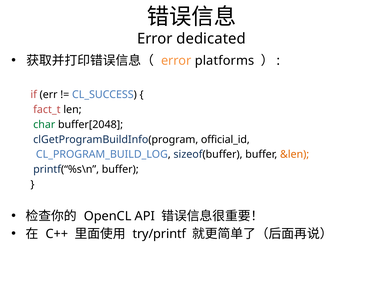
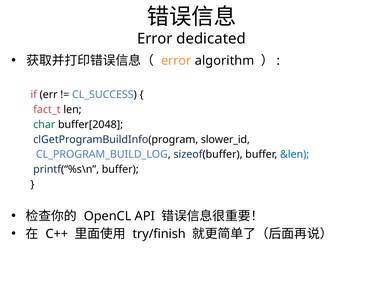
platforms: platforms -> algorithm (225, 61)
official_id: official_id -> slower_id (225, 139)
&len colour: orange -> blue (295, 154)
try/printf: try/printf -> try/finish (159, 233)
